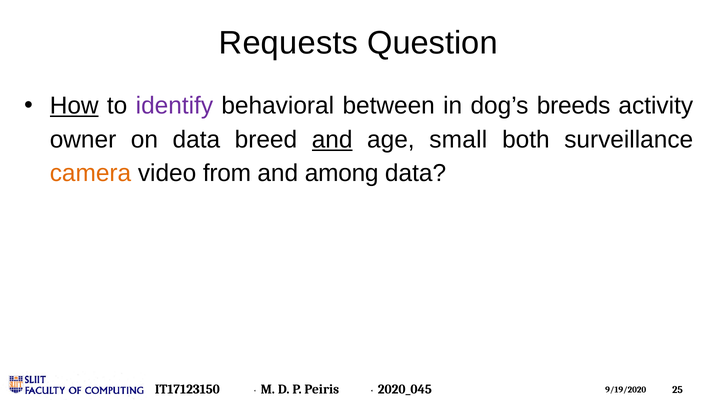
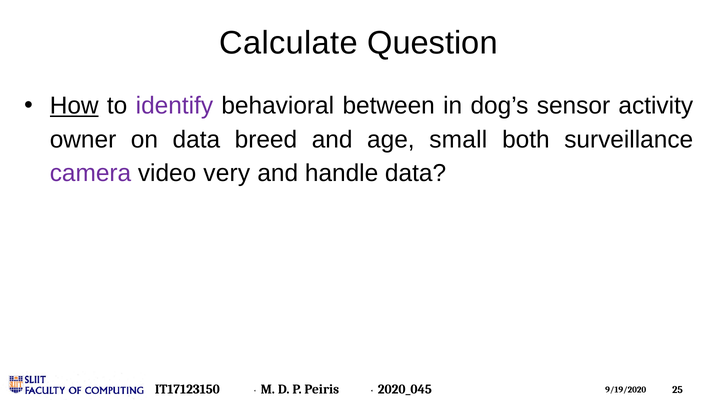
Requests: Requests -> Calculate (288, 43)
breeds: breeds -> sensor (573, 106)
and underline: present -> none (332, 140)
camera colour: orange -> purple (90, 173)
from: from -> very (227, 173)
among: among -> handle (342, 173)
